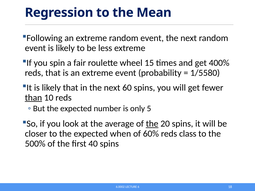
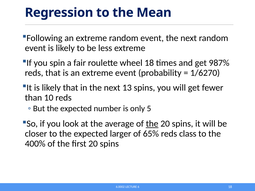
wheel 15: 15 -> 18 (149, 63)
400%: 400% -> 987% (219, 63)
1/5580: 1/5580 -> 1/6270 (205, 73)
60: 60 -> 13 (127, 88)
than underline: present -> none (33, 98)
when: when -> larger (121, 134)
60%: 60% -> 65% (151, 134)
500%: 500% -> 400% (35, 144)
first 40: 40 -> 20 (93, 144)
